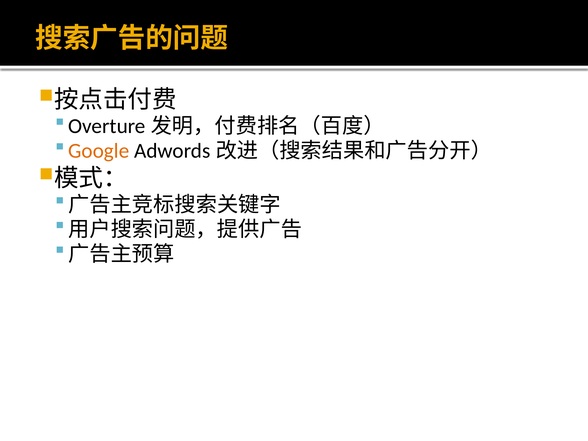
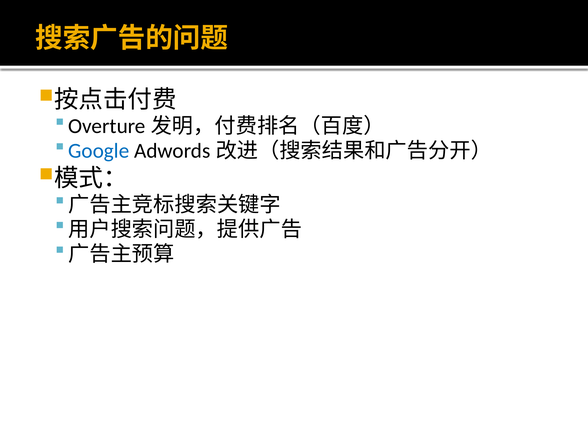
Google colour: orange -> blue (99, 151)
